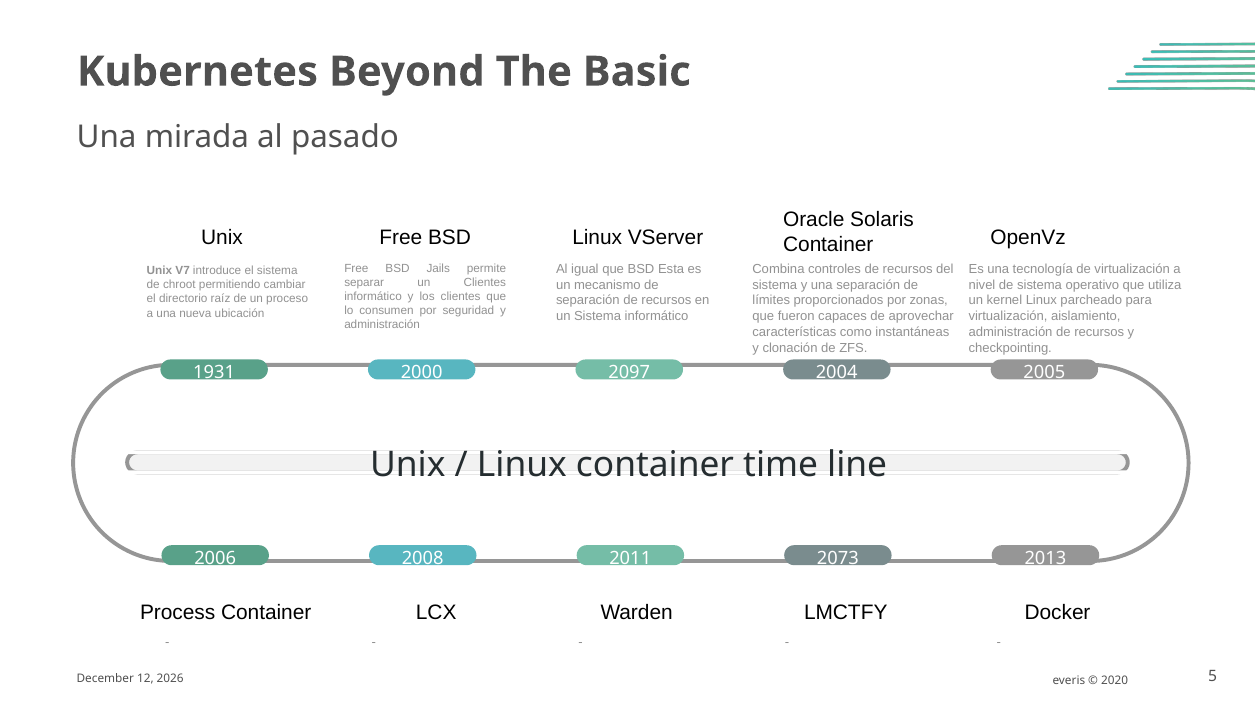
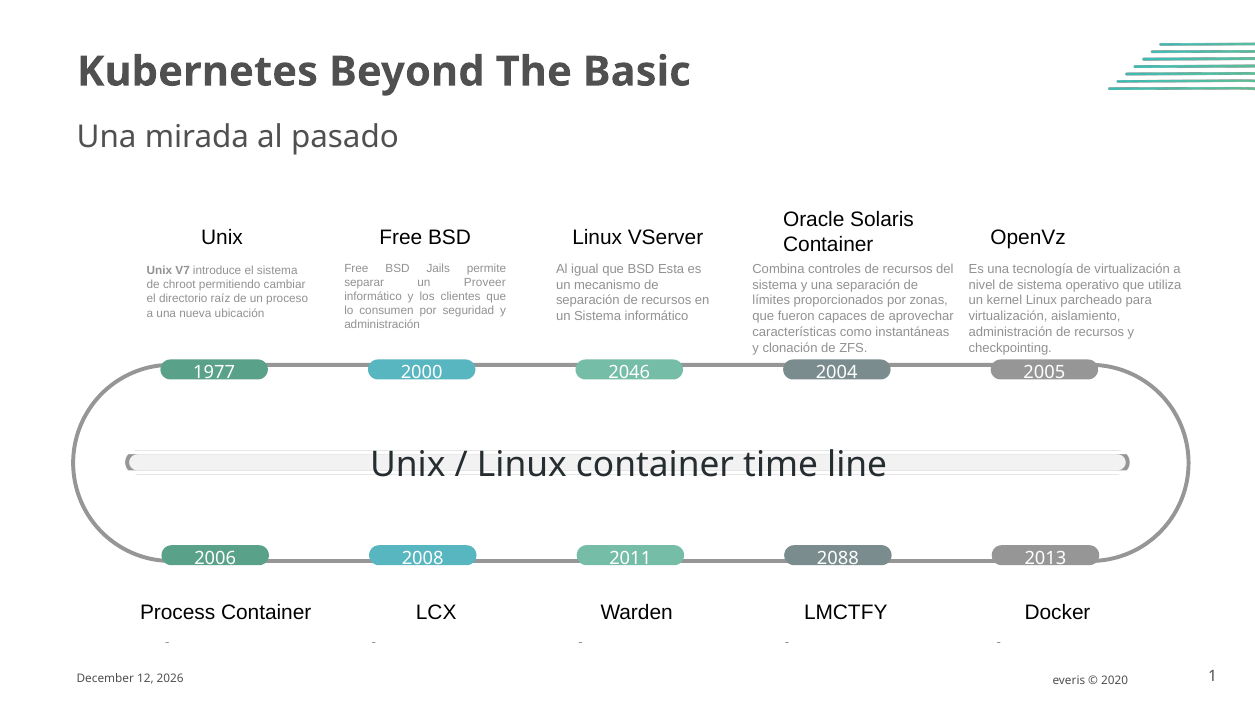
un Clientes: Clientes -> Proveer (485, 282)
1931: 1931 -> 1977 (214, 373)
2097: 2097 -> 2046 (629, 373)
2073: 2073 -> 2088 (838, 559)
5: 5 -> 1 (1212, 676)
